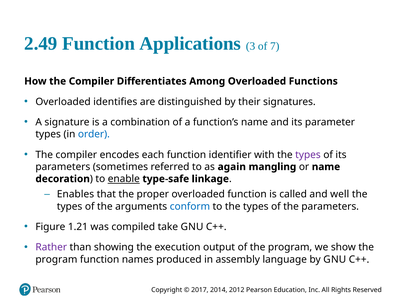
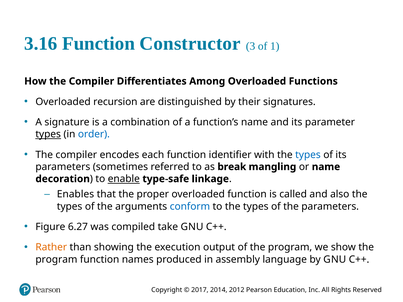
2.49: 2.49 -> 3.16 (41, 44)
Applications: Applications -> Constructor (190, 44)
7: 7 -> 1 (275, 46)
identifies: identifies -> recursion (115, 102)
types underline: none -> present (48, 134)
types colour: purple -> blue (308, 155)
again: again -> break (232, 167)
well: well -> also (340, 194)
1.21: 1.21 -> 6.27 (78, 227)
Rather colour: purple -> orange (51, 248)
